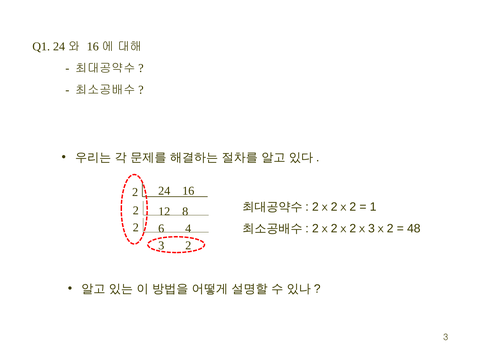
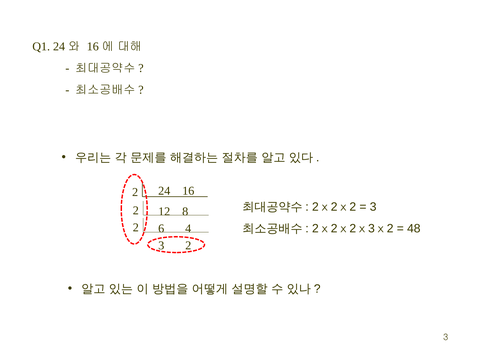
1: 1 -> 3 (373, 207)
